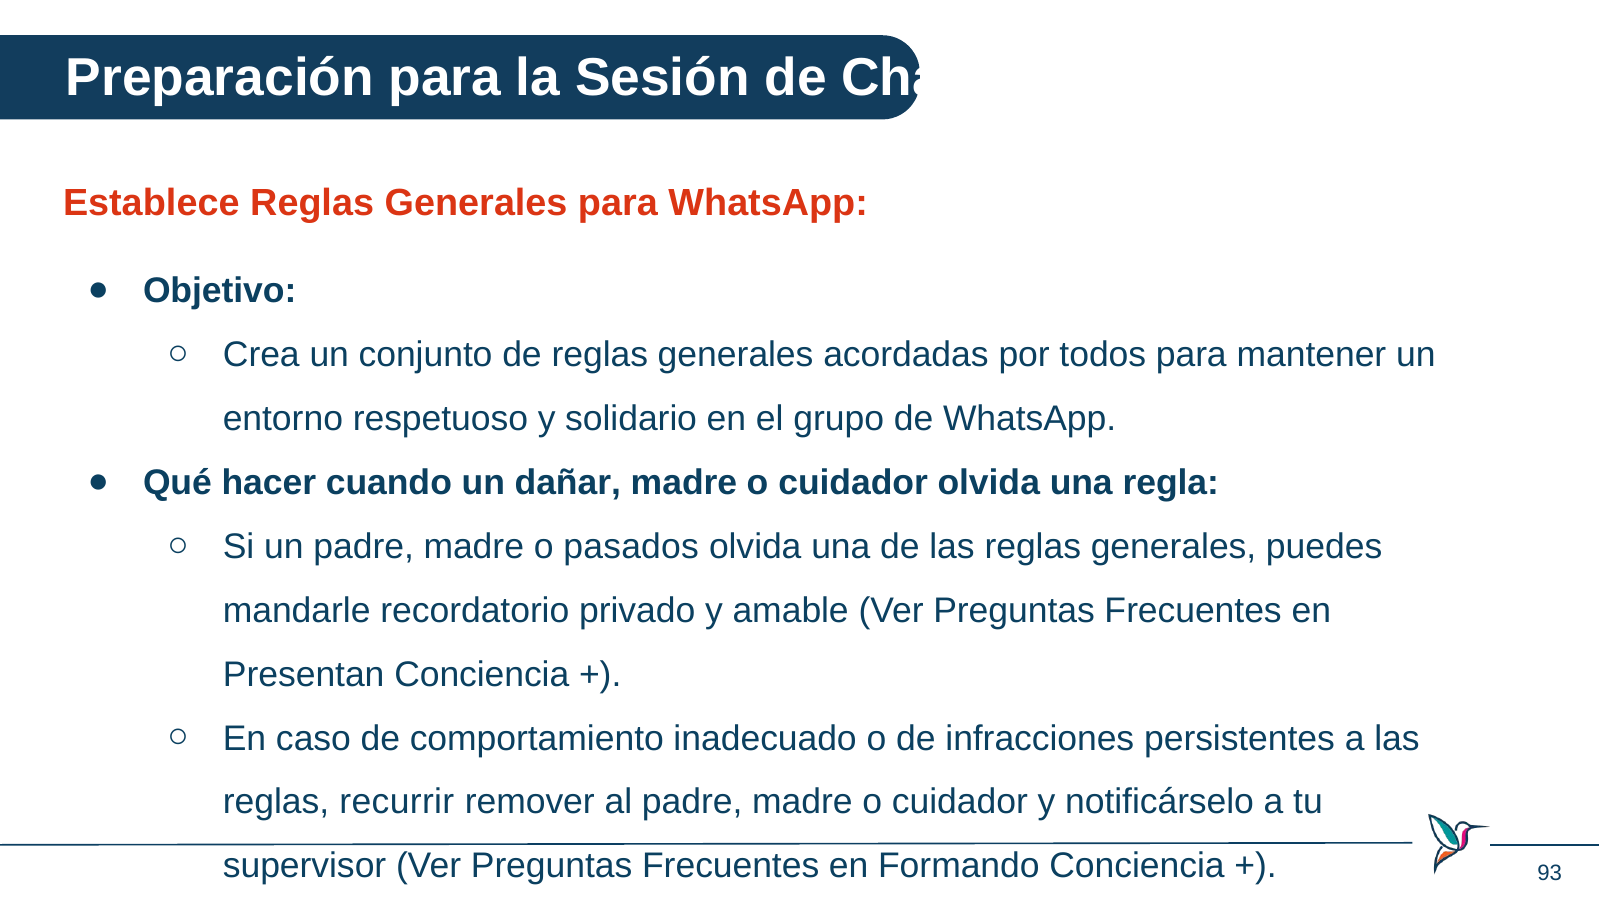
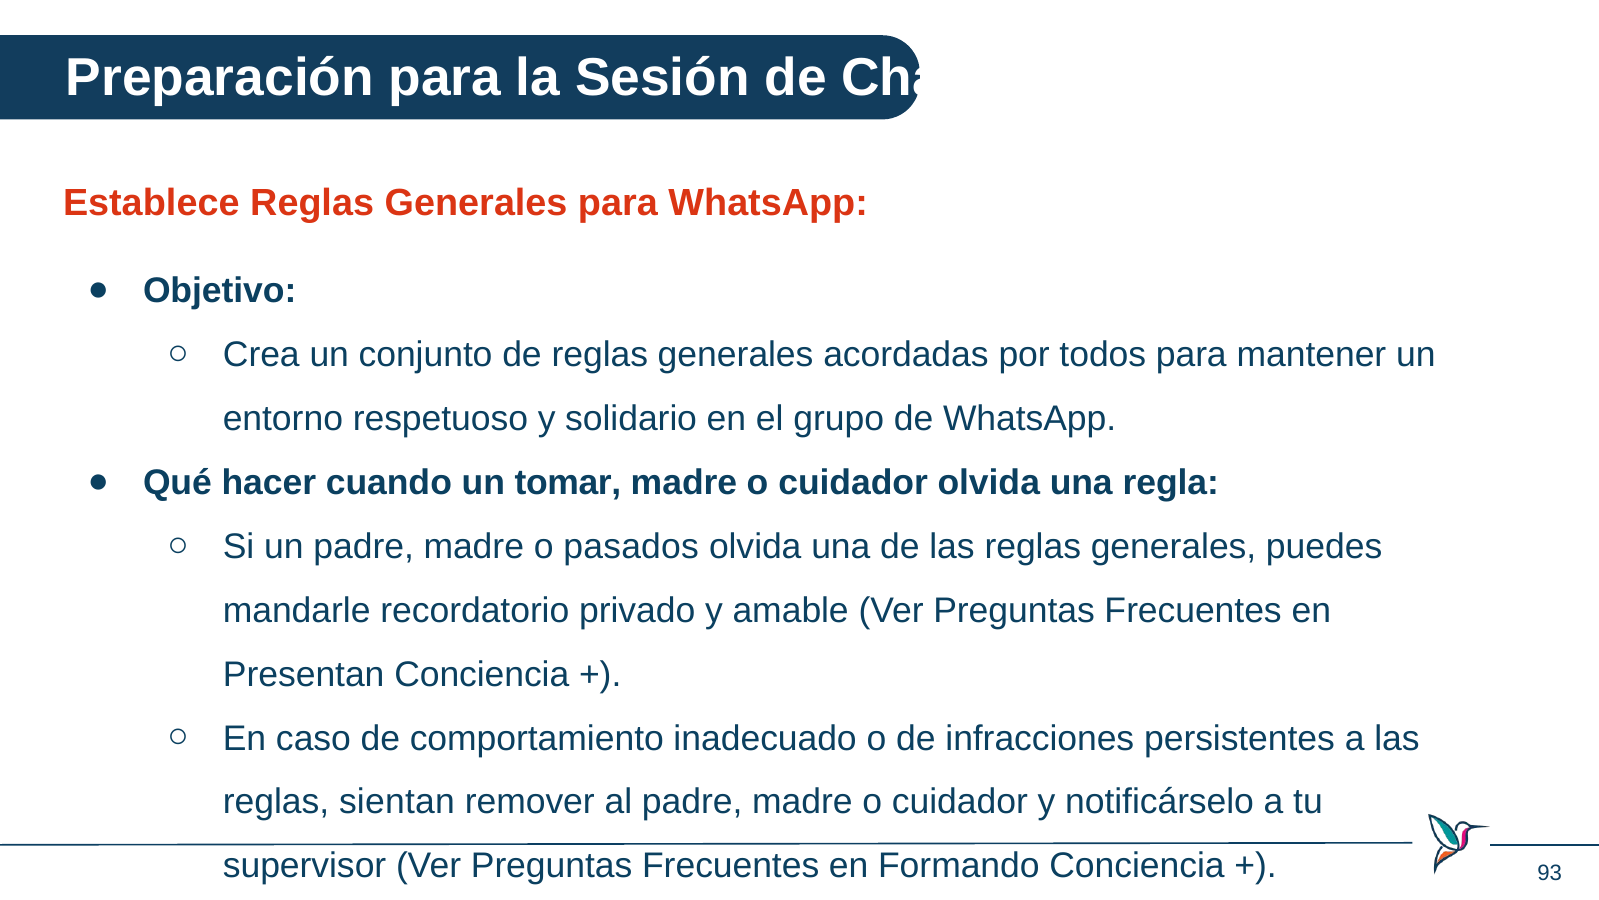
dañar: dañar -> tomar (568, 482)
recurrir: recurrir -> sientan (397, 802)
